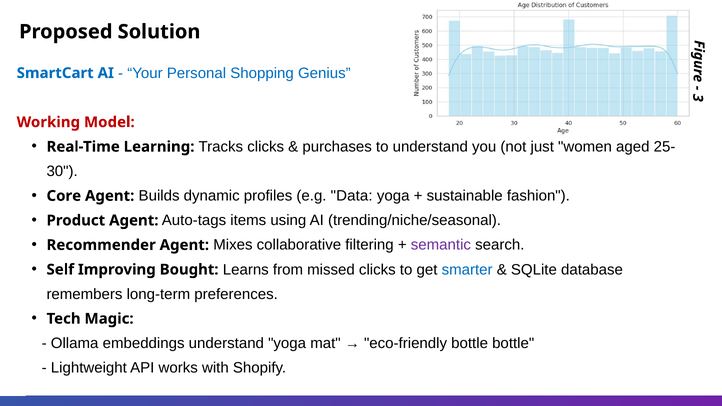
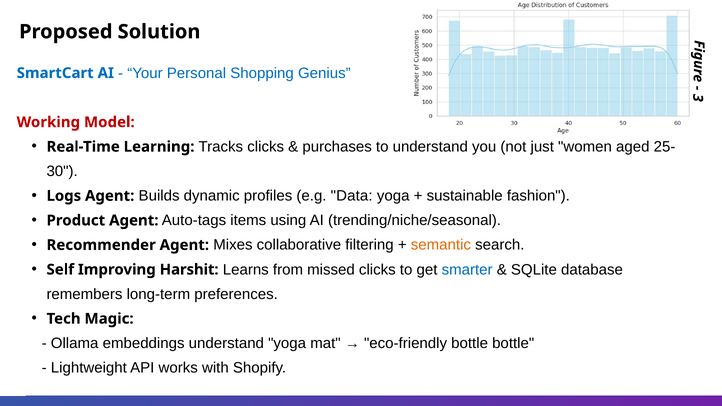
Core: Core -> Logs (64, 196)
semantic colour: purple -> orange (441, 245)
Bought: Bought -> Harshit (189, 270)
